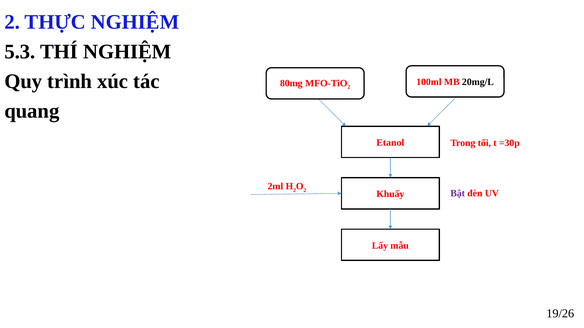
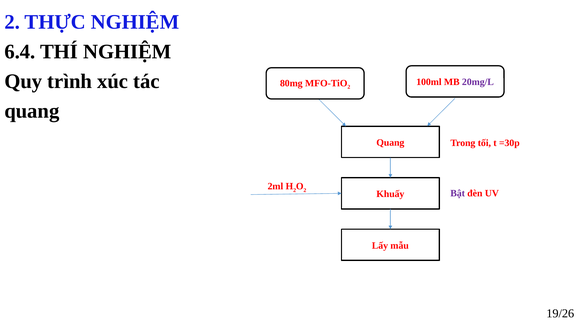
5.3: 5.3 -> 6.4 (20, 52)
20mg/L colour: black -> purple (478, 82)
Etanol: Etanol -> Quang (390, 143)
